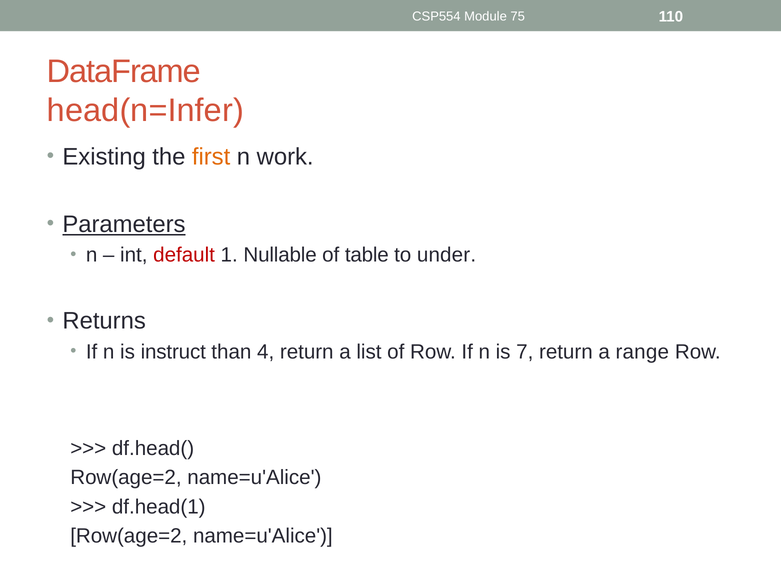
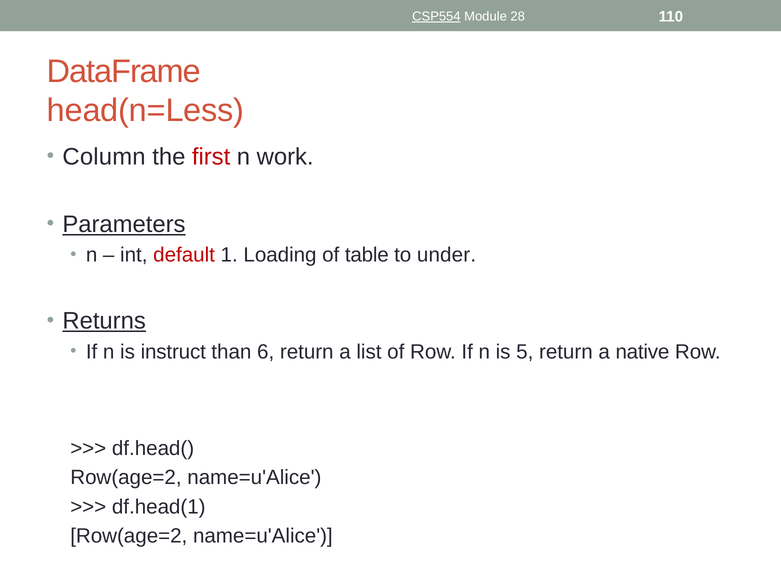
CSP554 underline: none -> present (436, 16)
75: 75 -> 28 (518, 16)
head(n=Infer: head(n=Infer -> head(n=Less (145, 110)
Existing: Existing -> Column (104, 157)
first colour: orange -> red (211, 157)
Nullable: Nullable -> Loading (280, 255)
Returns underline: none -> present (104, 321)
4: 4 -> 6 (266, 352)
7: 7 -> 5 (525, 352)
range: range -> native (642, 352)
